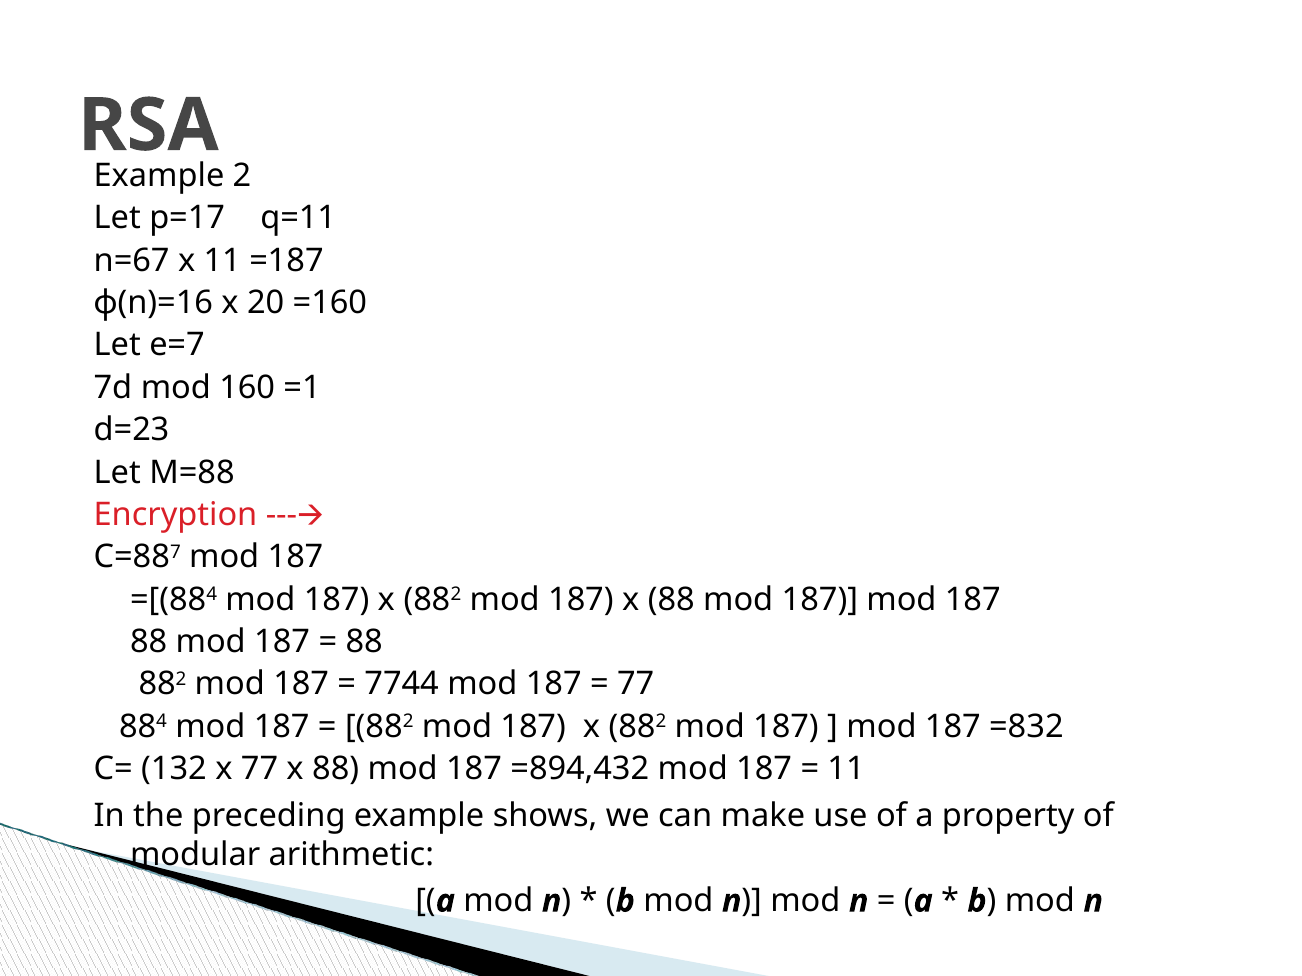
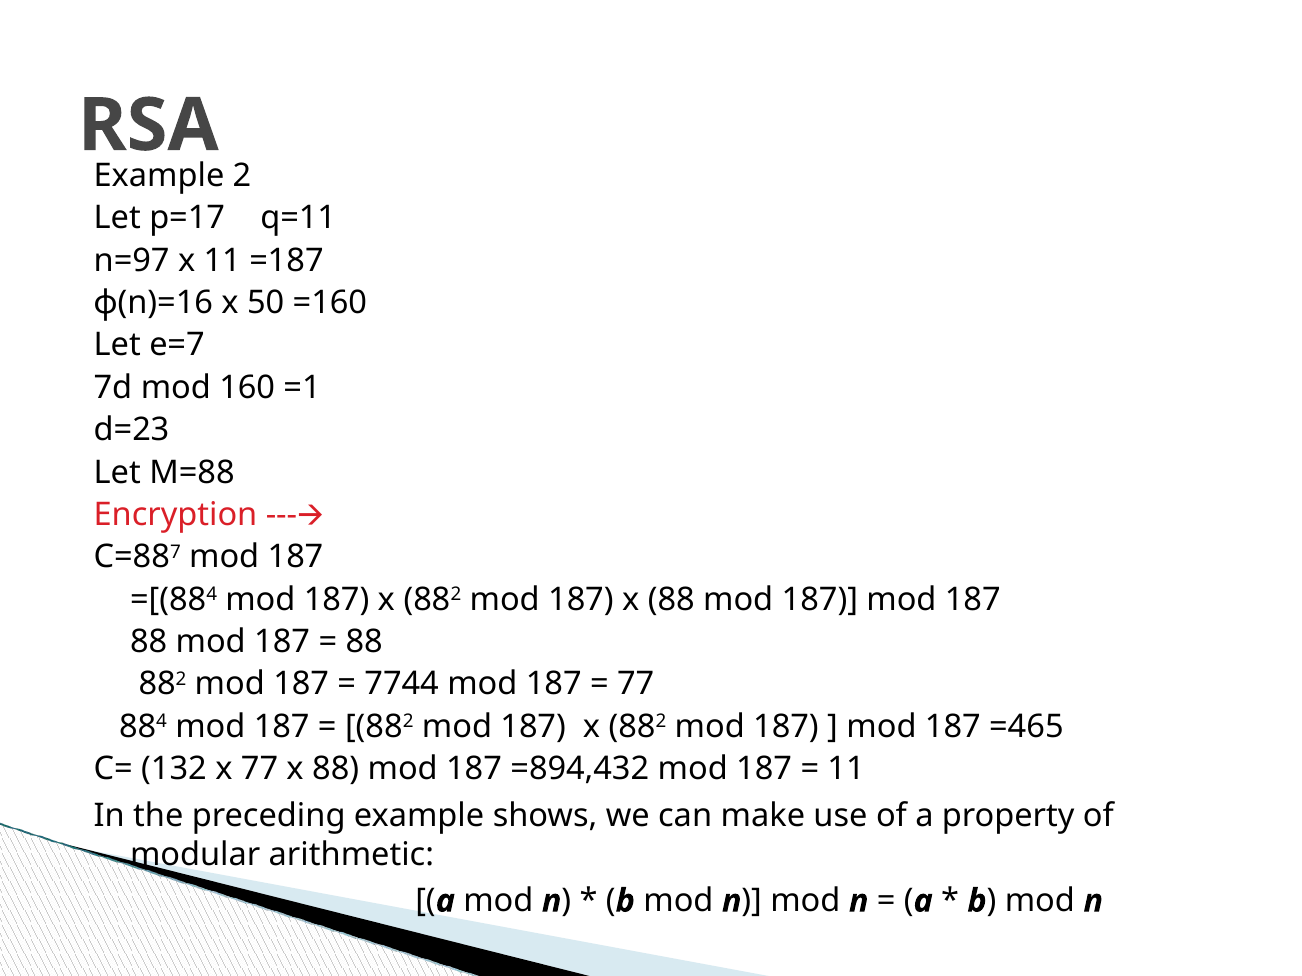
n=67: n=67 -> n=97 (132, 261)
20: 20 -> 50 (266, 303)
=832: =832 -> =465 (1026, 727)
